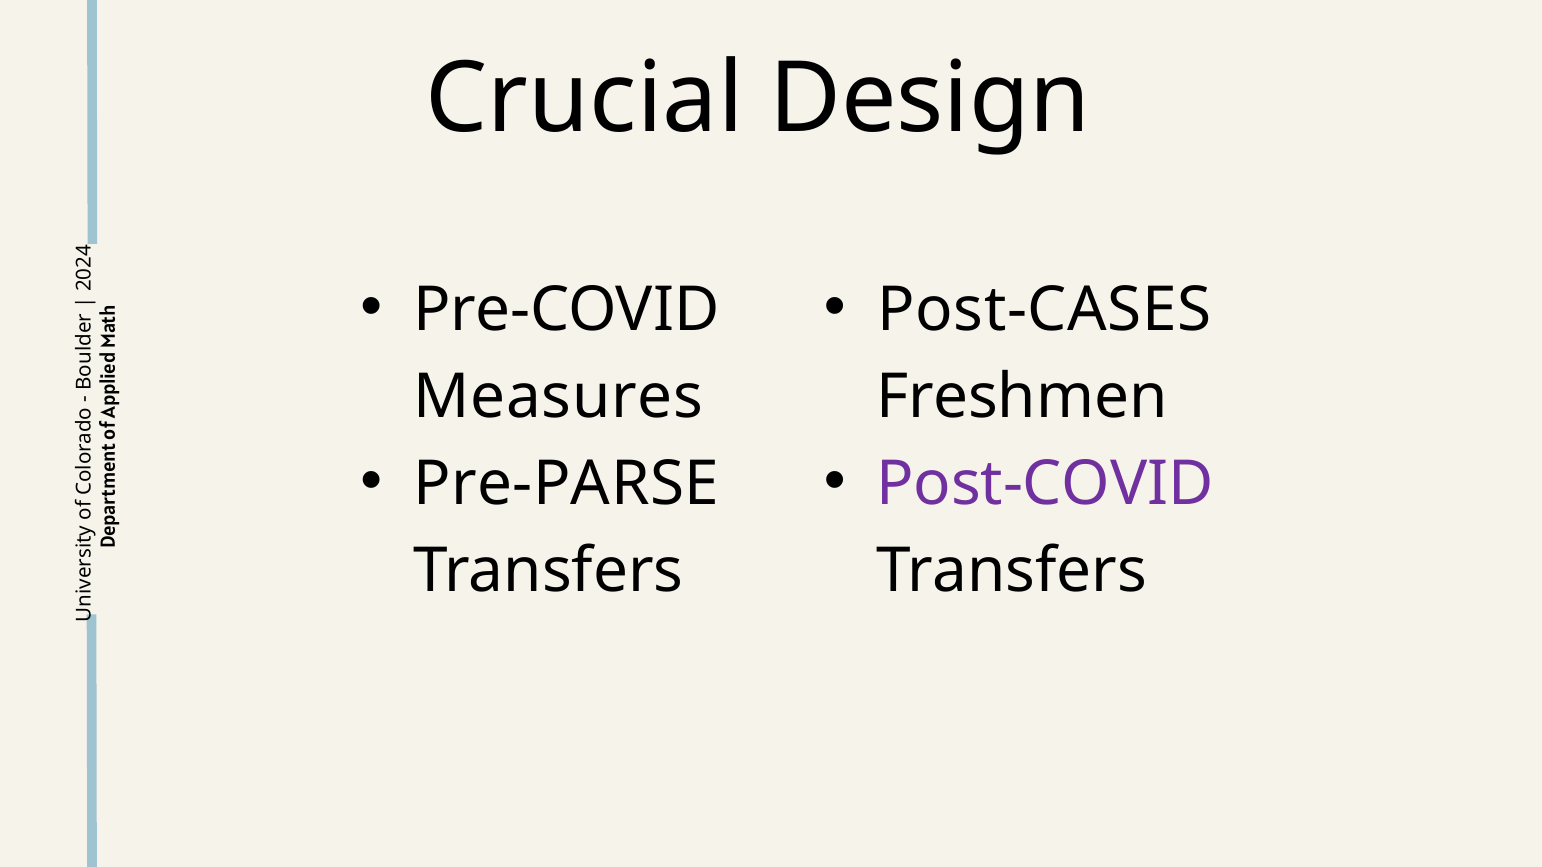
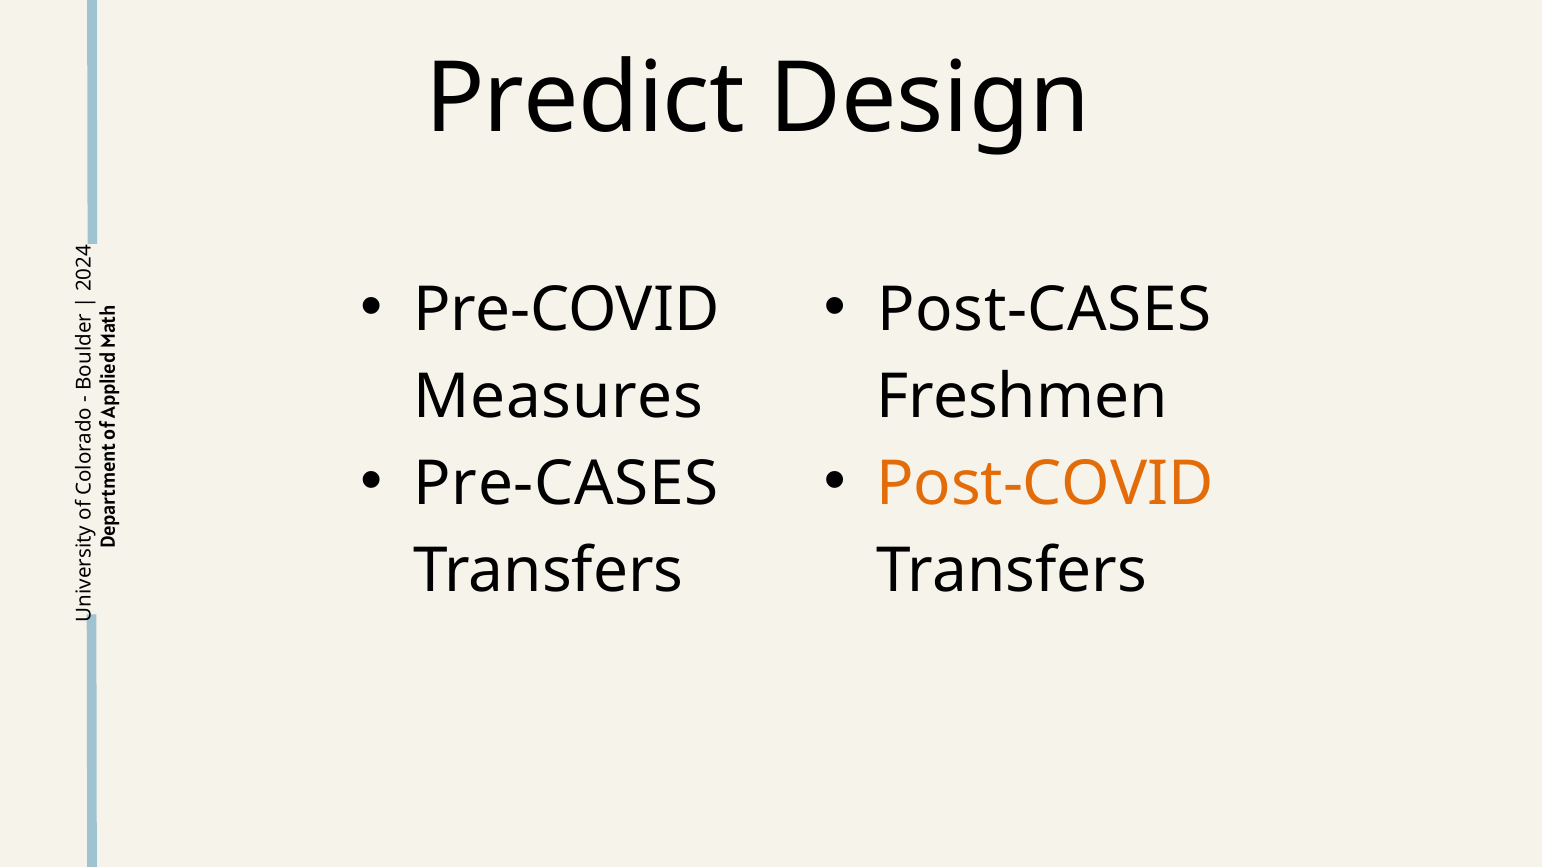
Crucial: Crucial -> Predict (585, 99)
Pre-PARSE: Pre-PARSE -> Pre-CASES (566, 484)
Post-COVID colour: purple -> orange (1045, 484)
